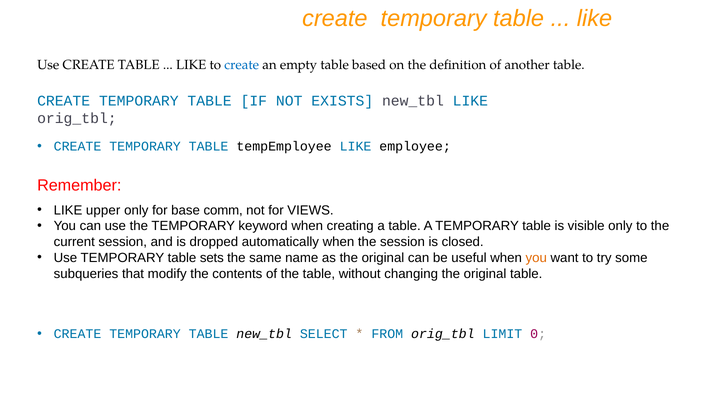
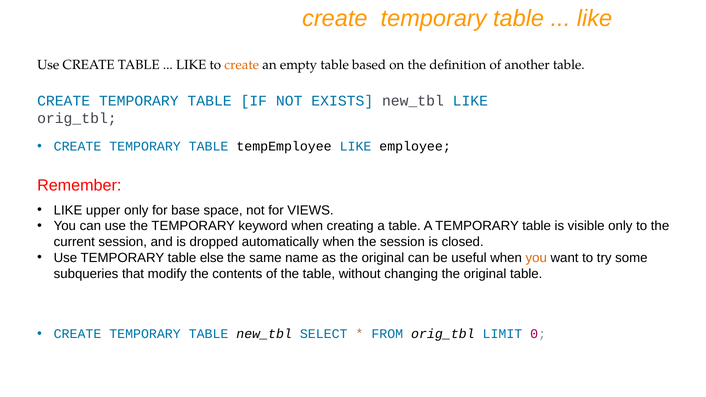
create colour: blue -> orange (242, 65)
comm: comm -> space (223, 210)
sets: sets -> else (212, 258)
